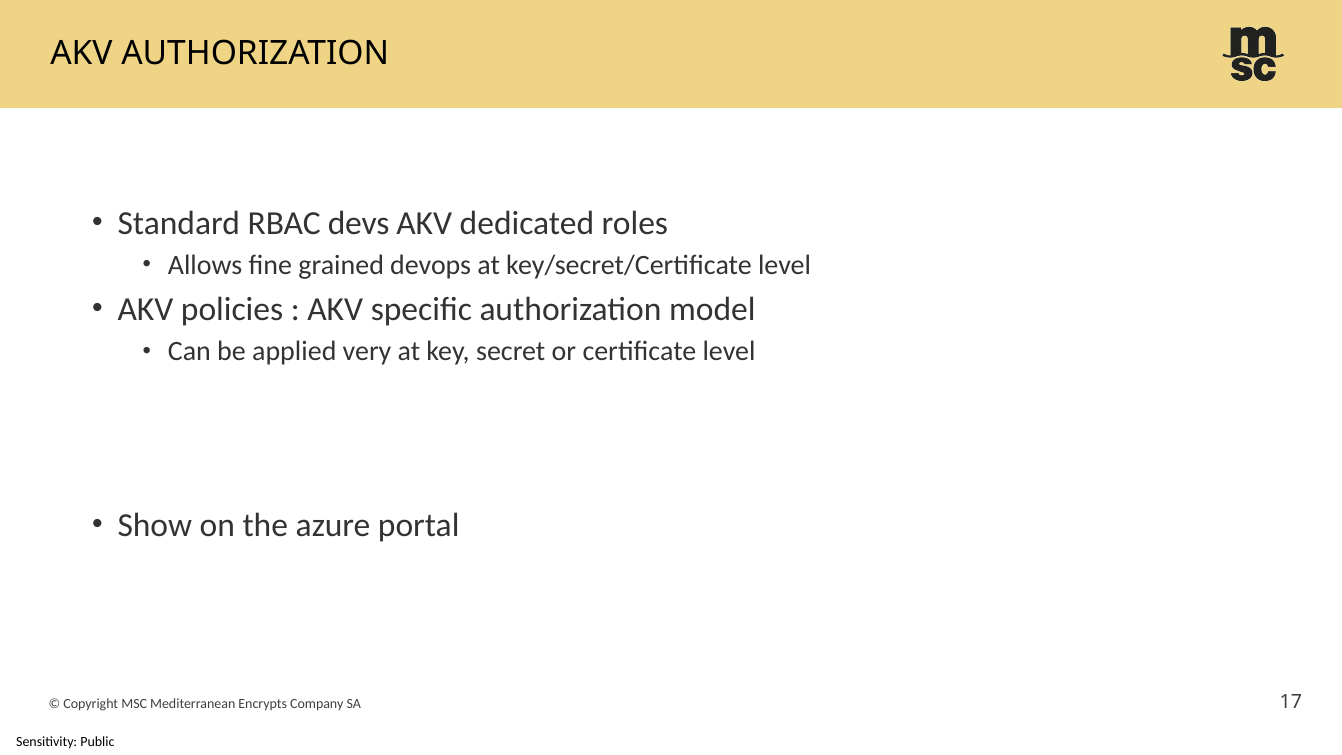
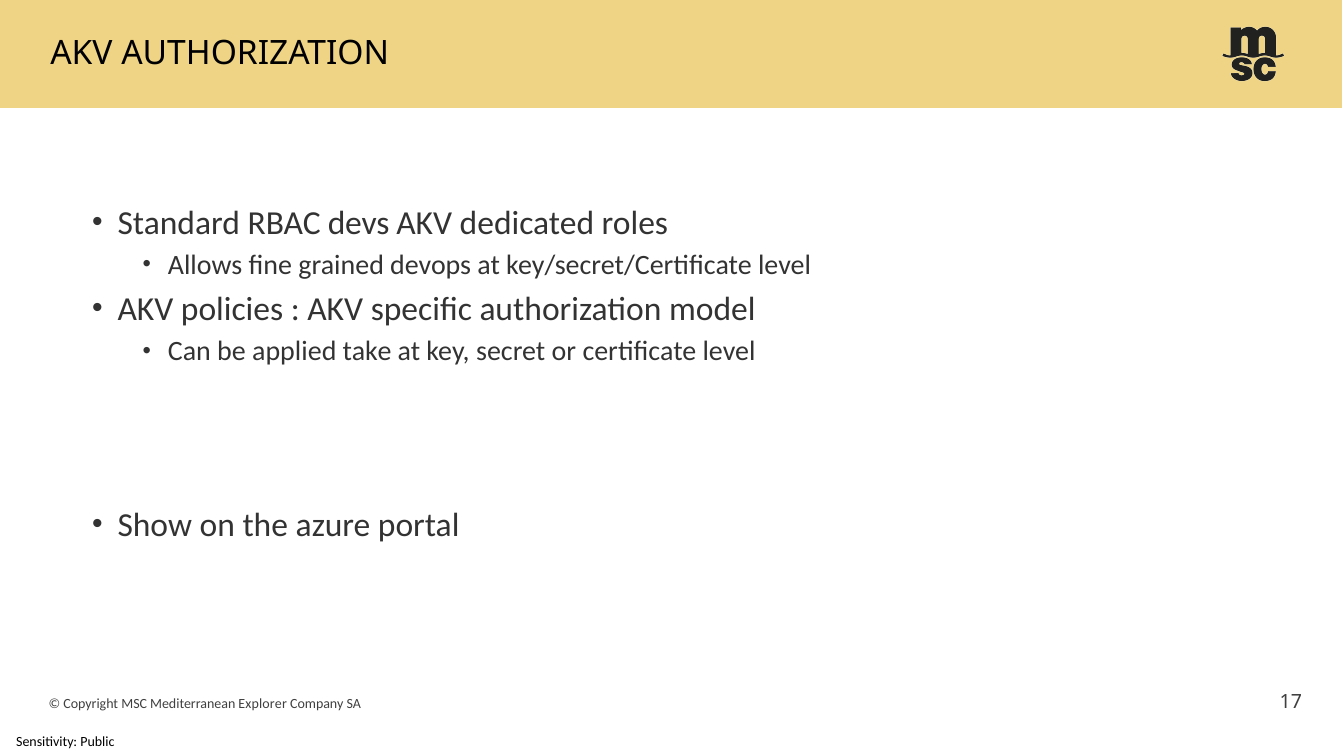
very: very -> take (367, 352)
Encrypts: Encrypts -> Explorer (263, 704)
